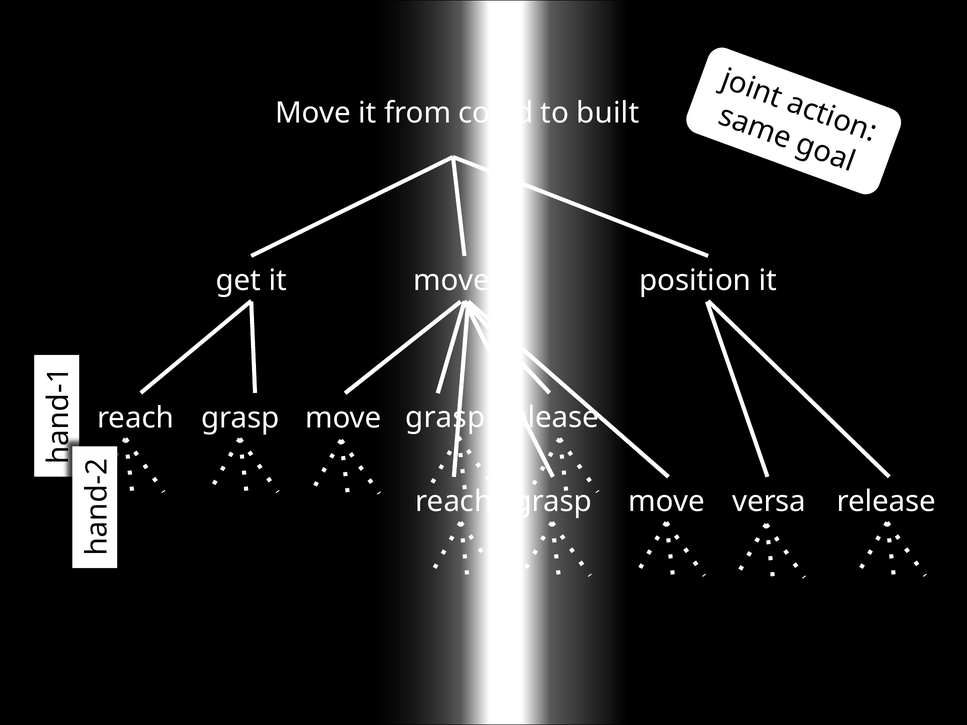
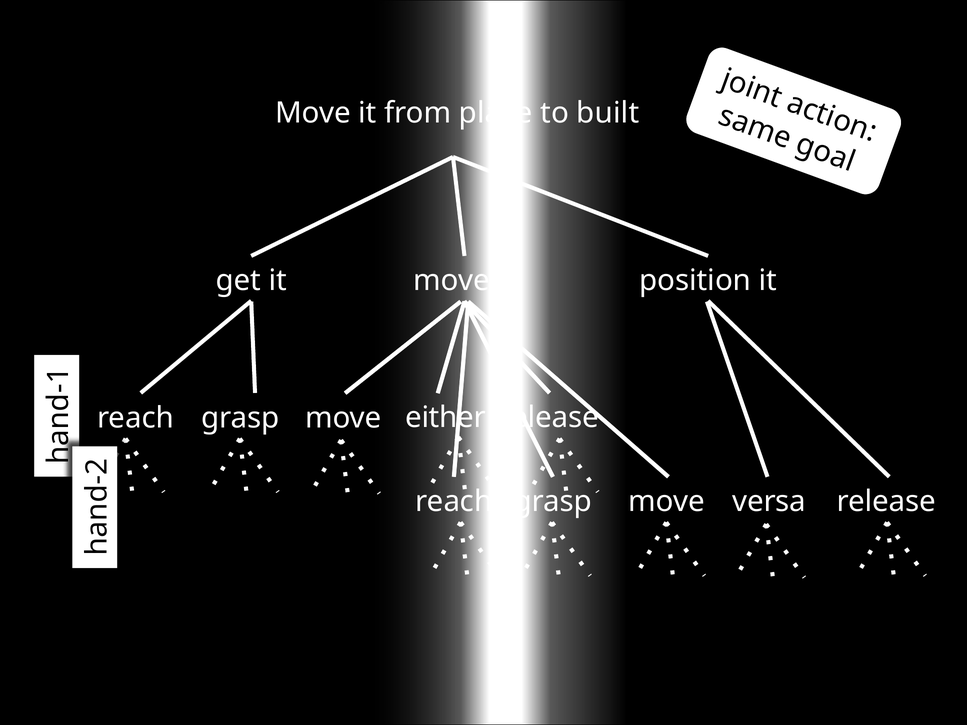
could: could -> place (496, 113)
move grasp: grasp -> either (445, 418)
